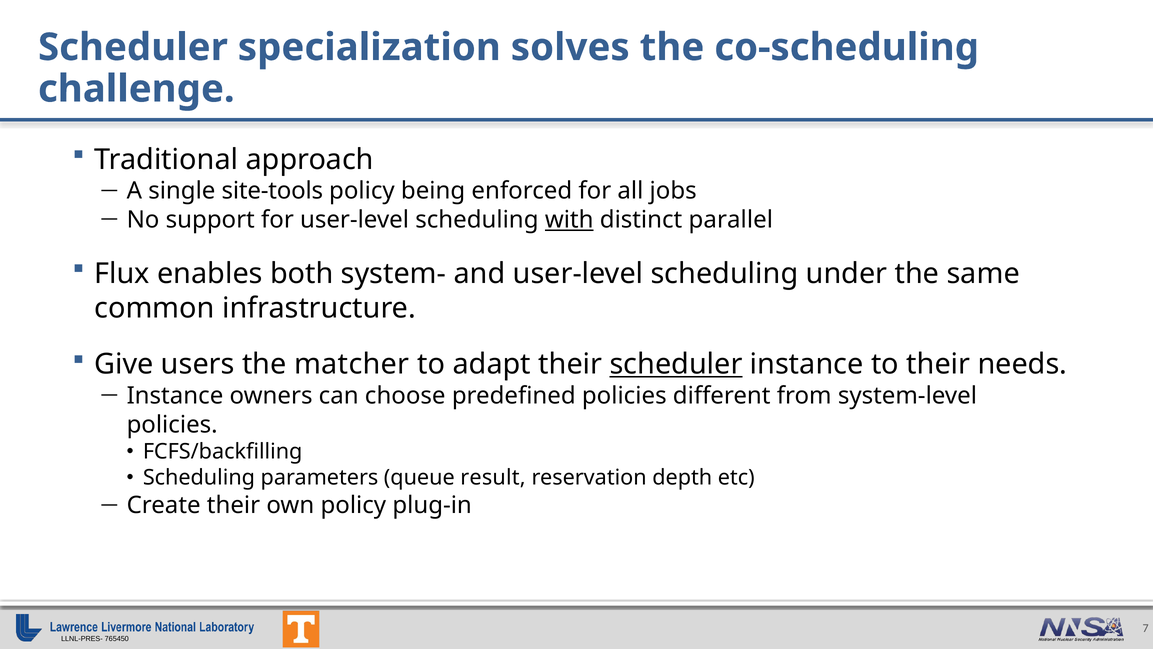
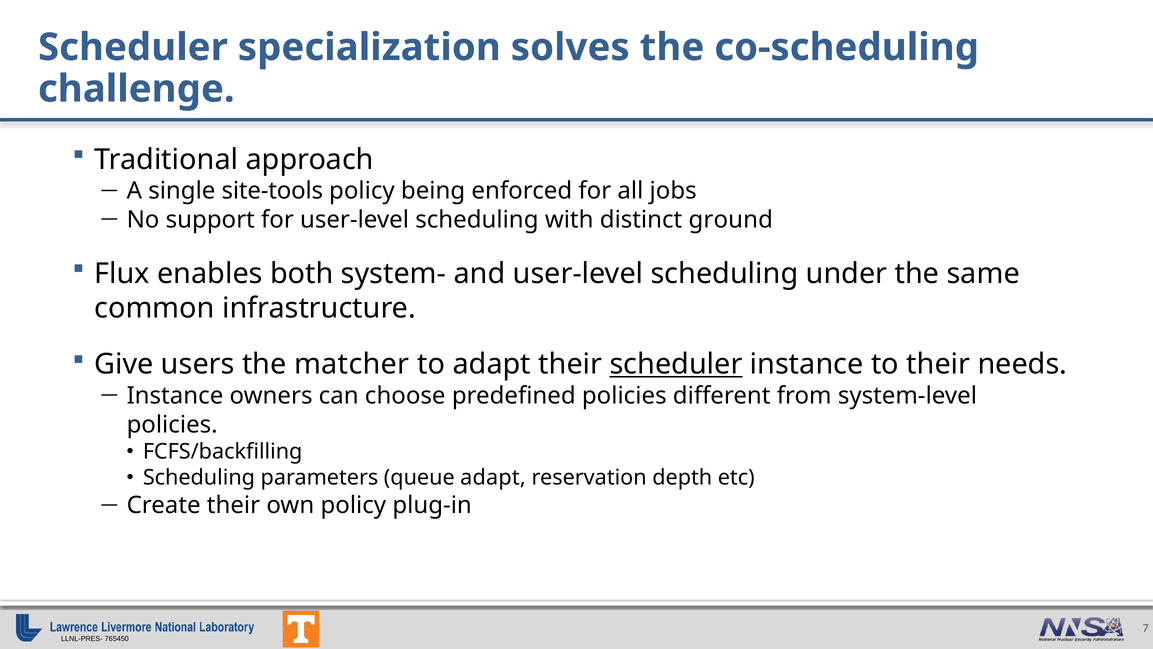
with underline: present -> none (569, 220)
parallel: parallel -> ground (731, 220)
queue result: result -> adapt (493, 477)
